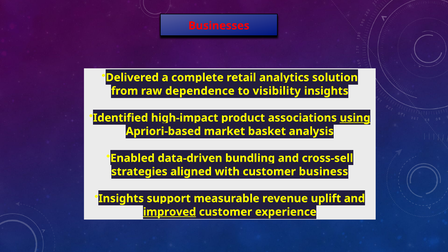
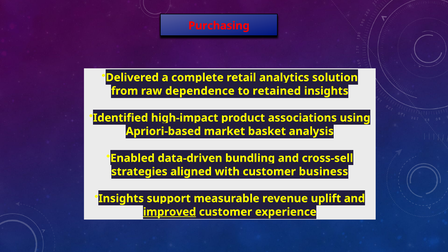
Businesses: Businesses -> Purchasing (219, 26)
visibility: visibility -> retained (277, 91)
using underline: present -> none (355, 118)
